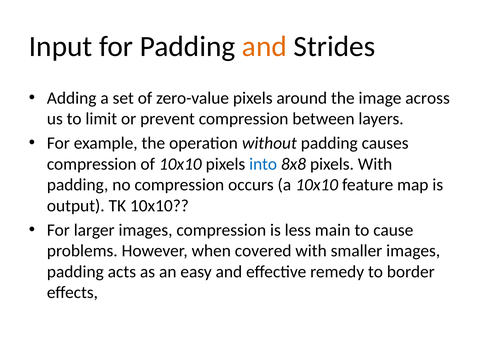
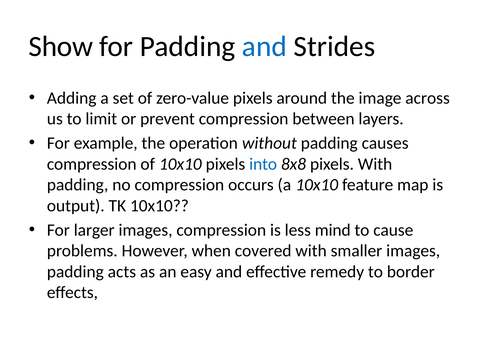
Input: Input -> Show (61, 47)
and colour: orange -> blue (264, 47)
main: main -> mind (333, 231)
